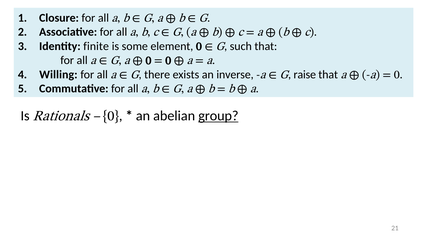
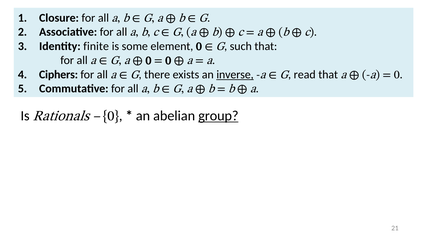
Willing: Willing -> Ciphers (59, 74)
inverse underline: none -> present (235, 74)
raise: raise -> read (305, 74)
